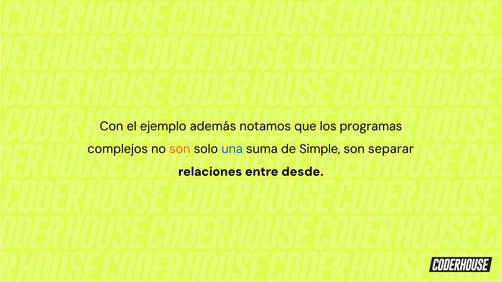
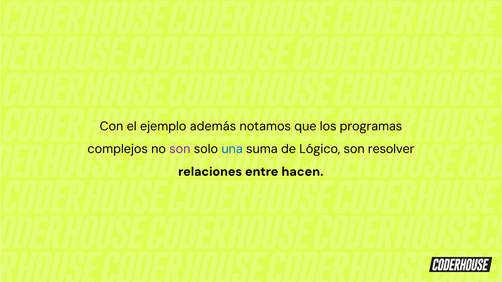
son colour: orange -> purple (180, 149)
Simple: Simple -> Lógico (320, 149)
separar: separar -> resolver (391, 149)
desde: desde -> hacen (302, 172)
